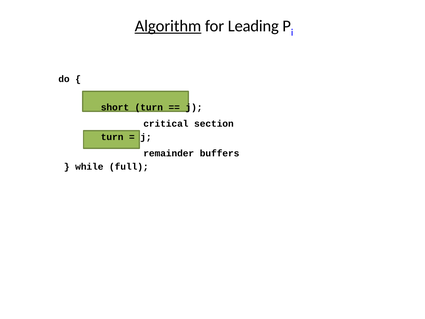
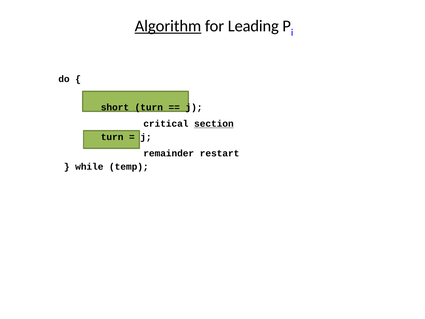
section underline: none -> present (214, 124)
buffers: buffers -> restart (220, 153)
full: full -> temp (129, 167)
